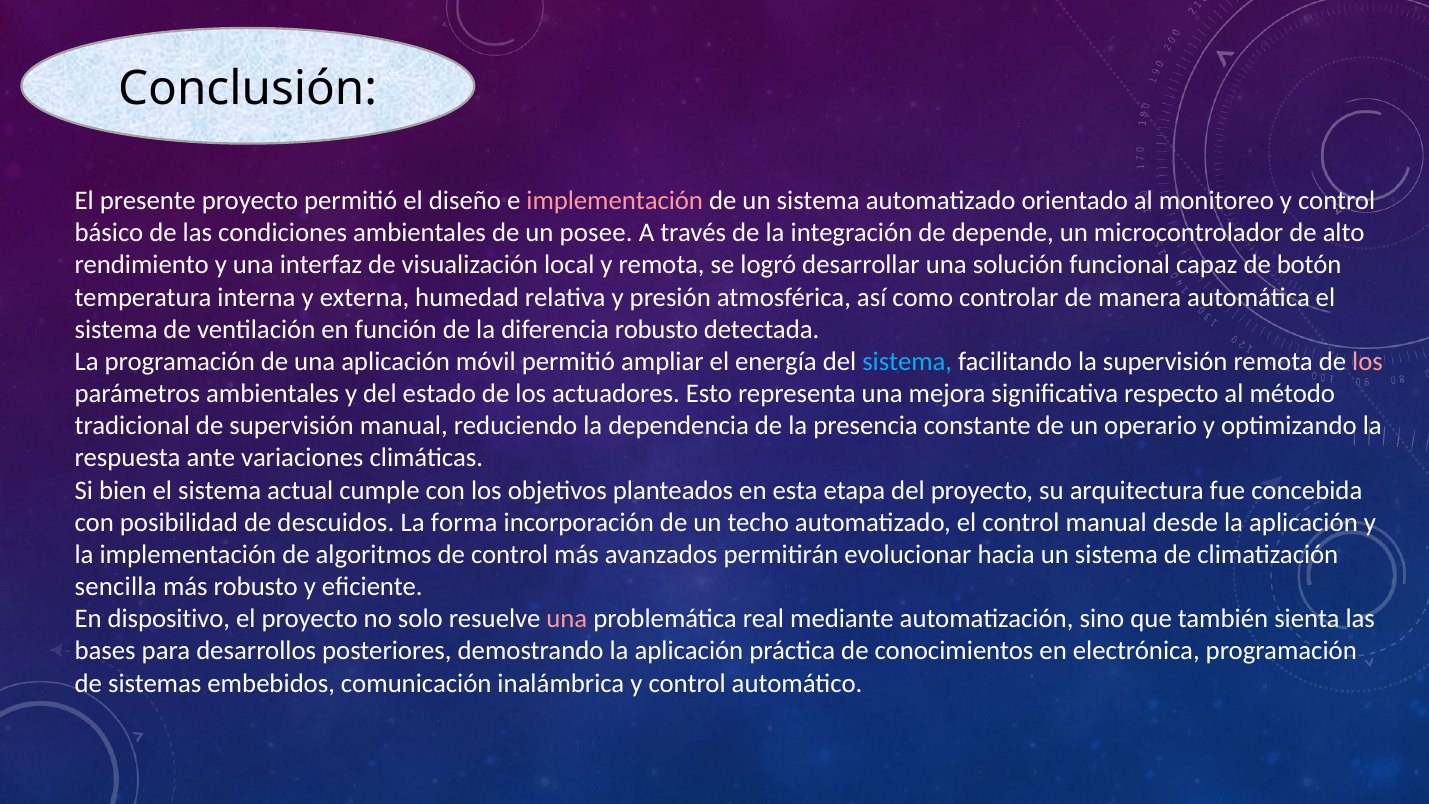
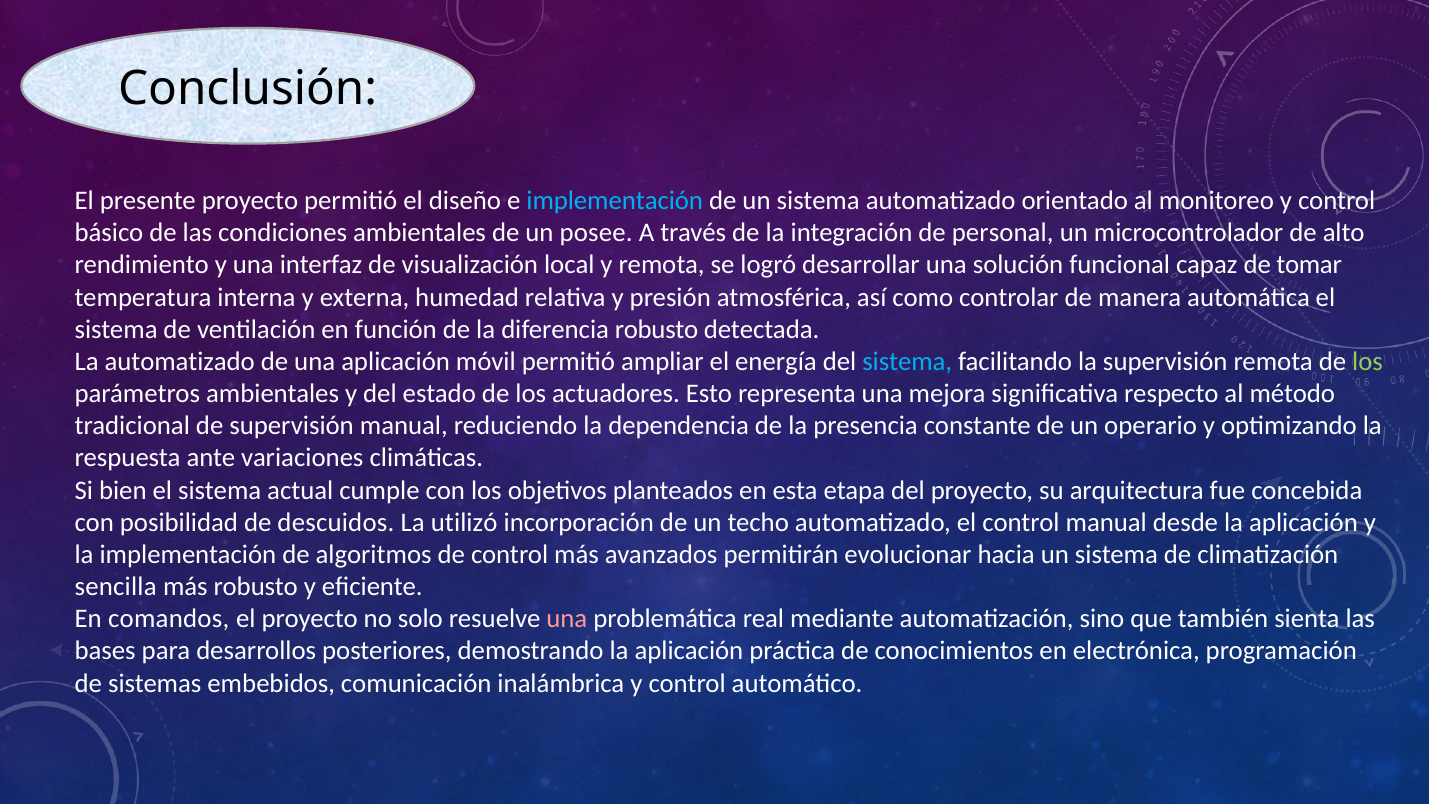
implementación colour: pink -> light blue (615, 201)
depende: depende -> personal (1003, 233)
botón: botón -> tomar (1309, 265)
La programación: programación -> automatizado (180, 361)
los colour: pink -> light green (1368, 361)
forma: forma -> utilizó (464, 522)
dispositivo: dispositivo -> comandos (169, 619)
